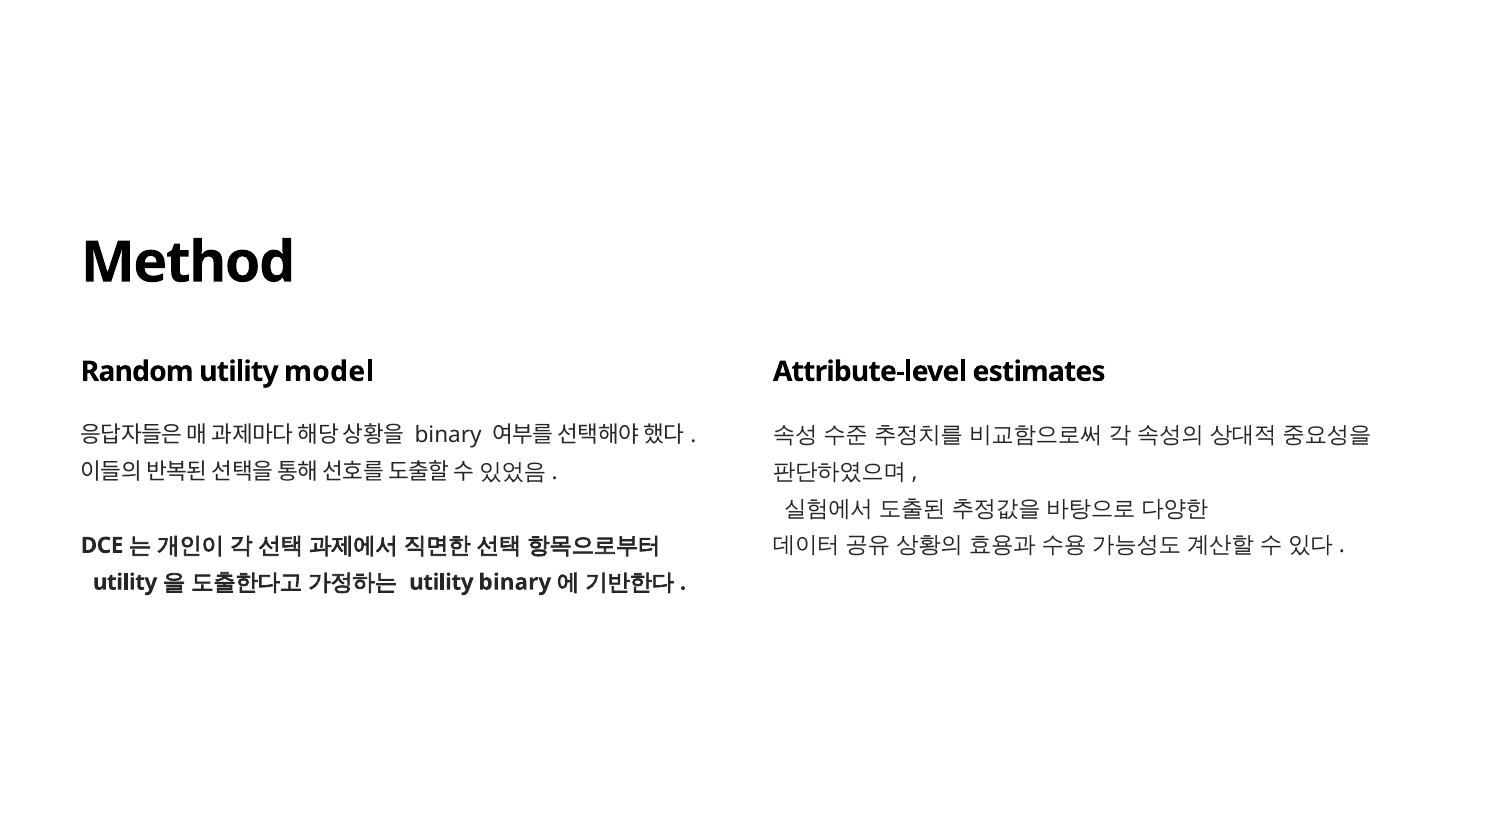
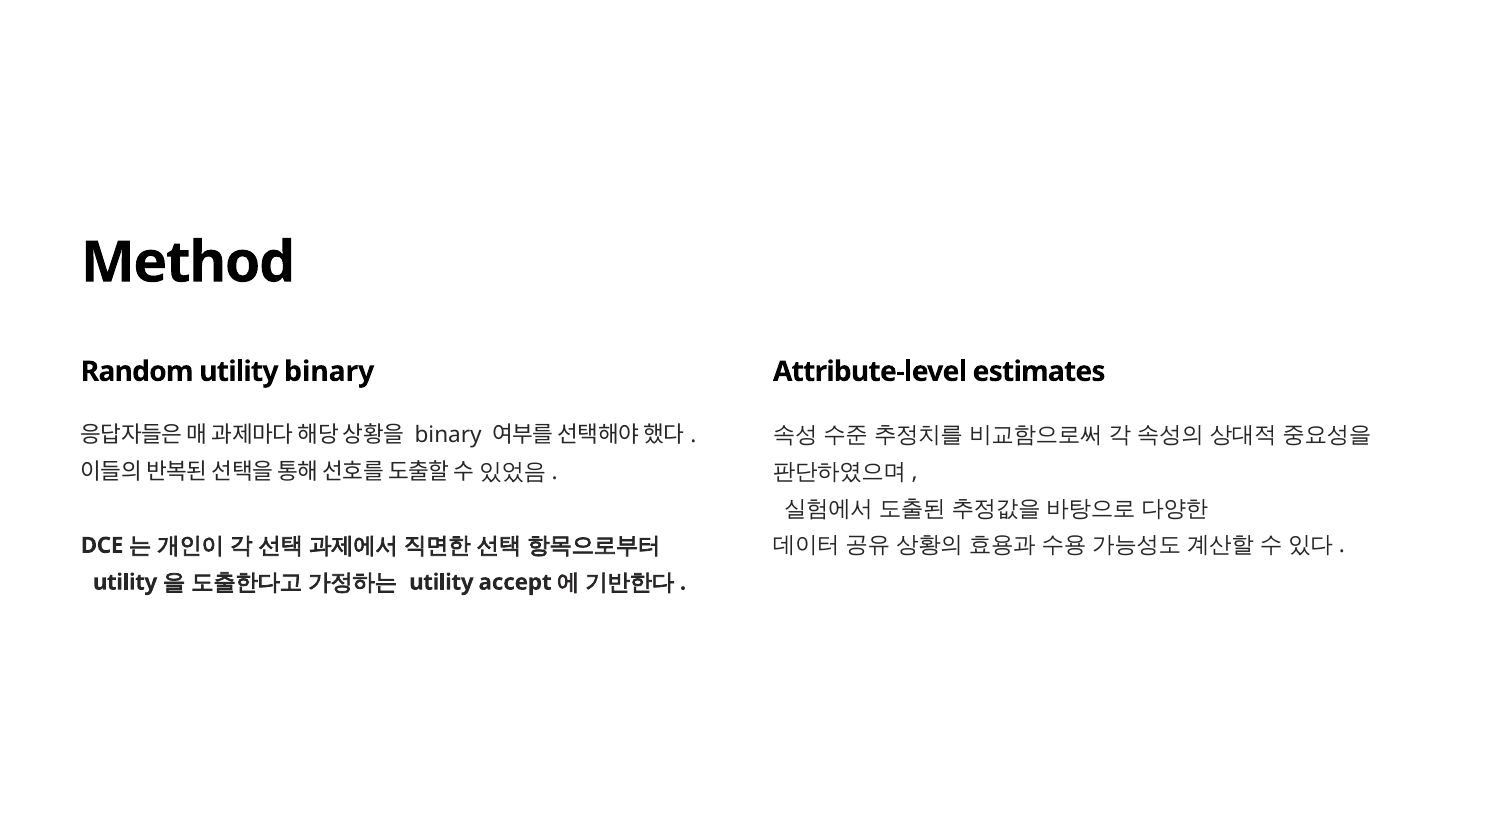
utility model: model -> binary (329, 372)
utility binary: binary -> accept (515, 582)
